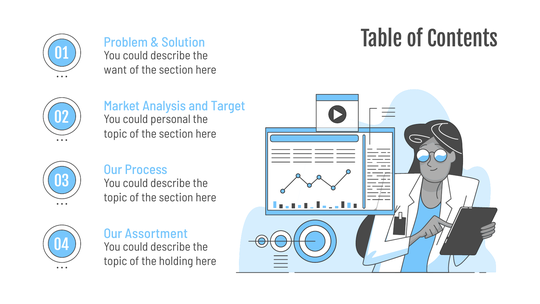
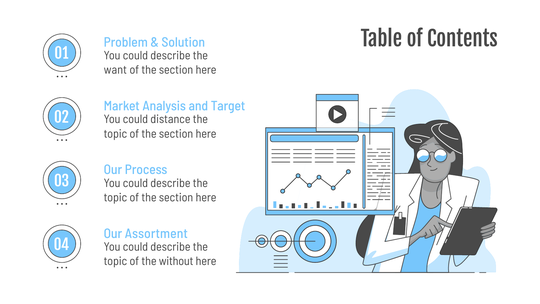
personal: personal -> distance (170, 119)
holding: holding -> without (176, 261)
